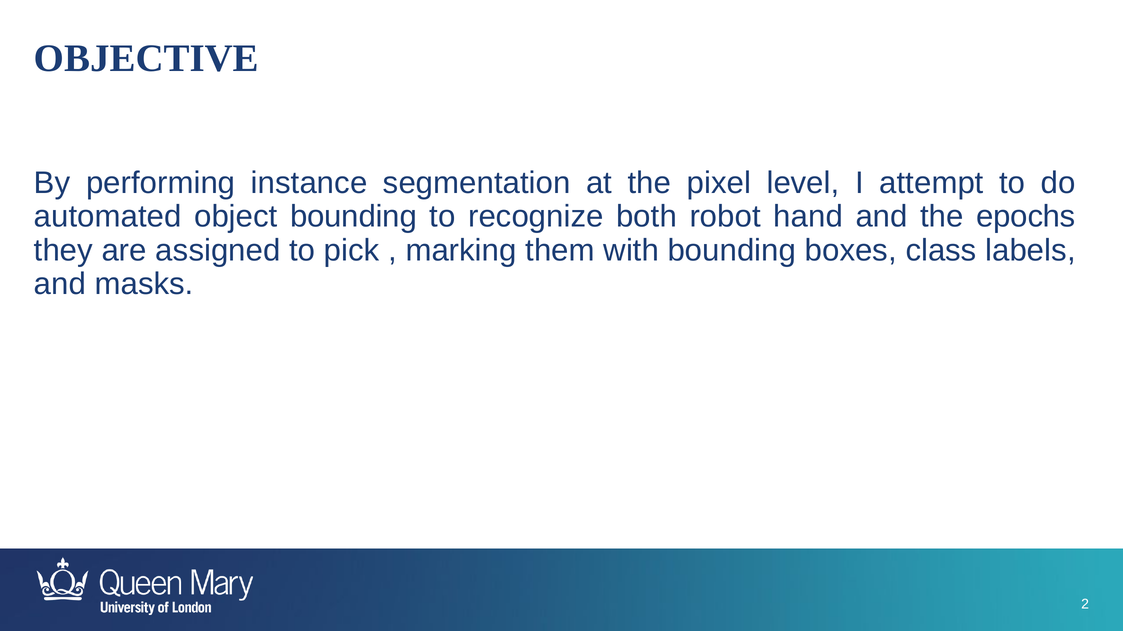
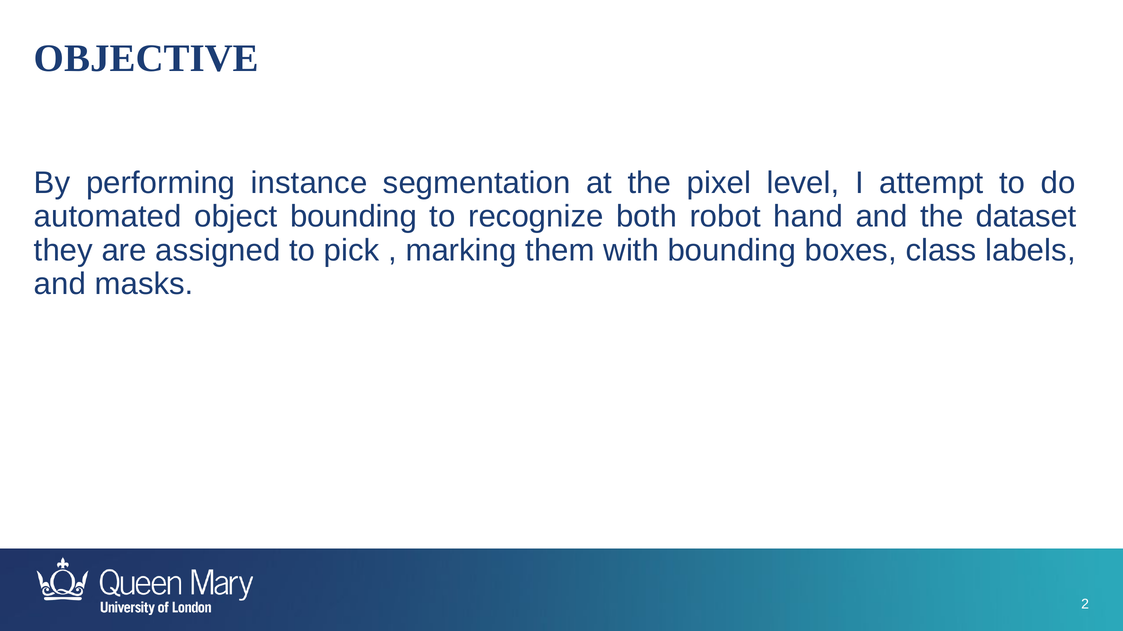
epochs: epochs -> dataset (1026, 217)
